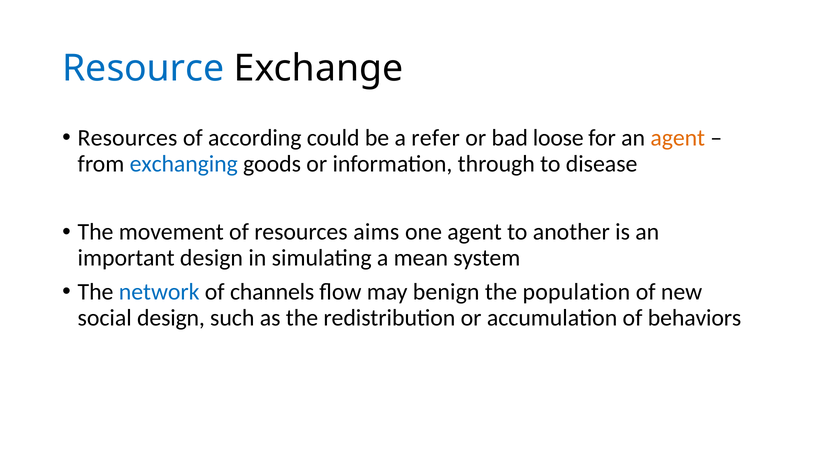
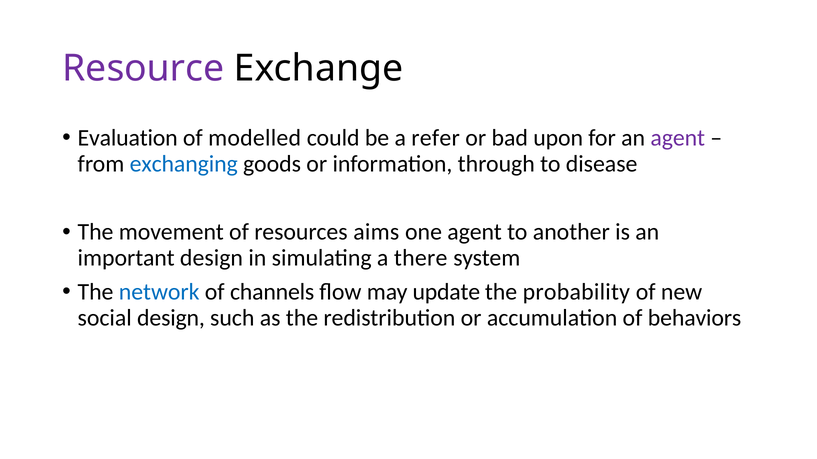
Resource colour: blue -> purple (143, 69)
Resources: Resources -> Evaluation (128, 138)
according: according -> modelled (255, 138)
loose: loose -> upon (558, 138)
agent colour: orange -> purple (678, 138)
mean: mean -> there (421, 258)
benign: benign -> update (446, 292)
population: population -> probability (576, 292)
